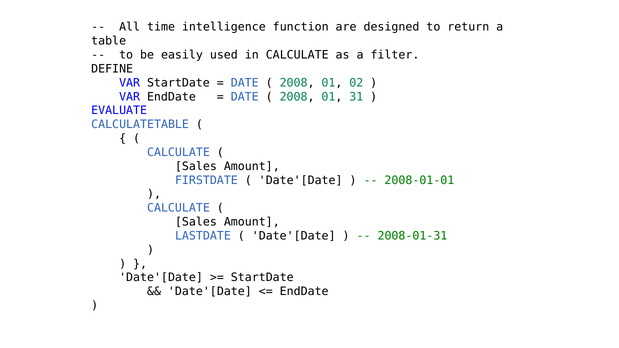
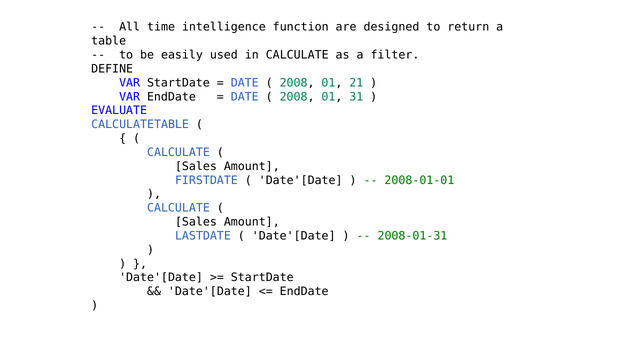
02: 02 -> 21 (356, 83)
